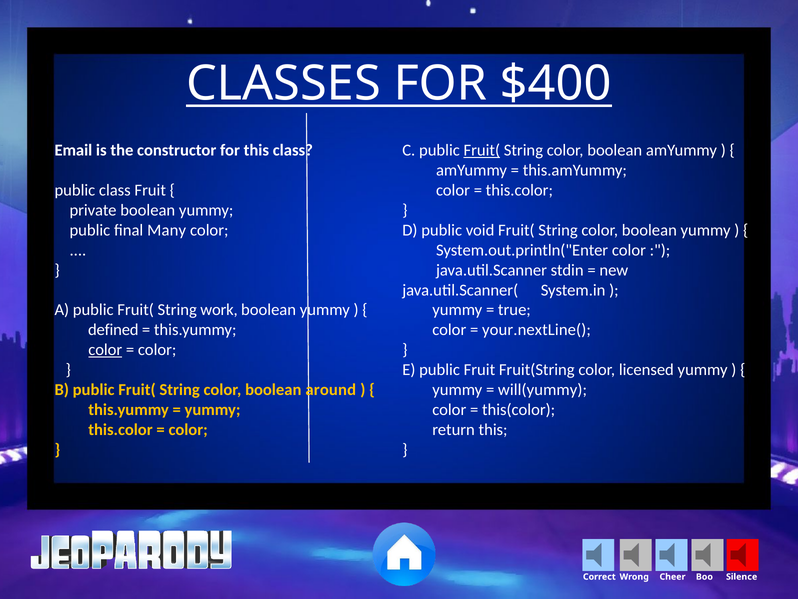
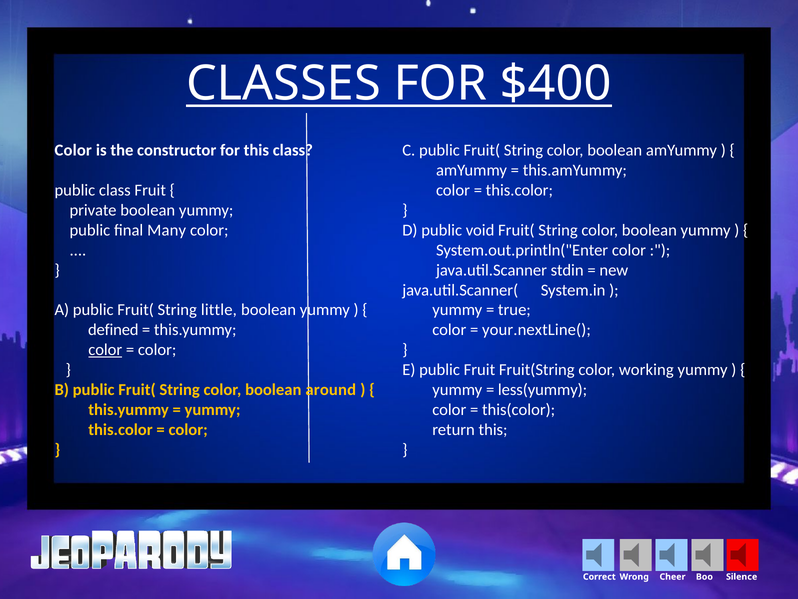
Email: Email -> Color (73, 150)
Fruit( underline: present -> none (482, 150)
work: work -> little (219, 310)
licensed: licensed -> working (646, 370)
will(yummy: will(yummy -> less(yummy (543, 390)
